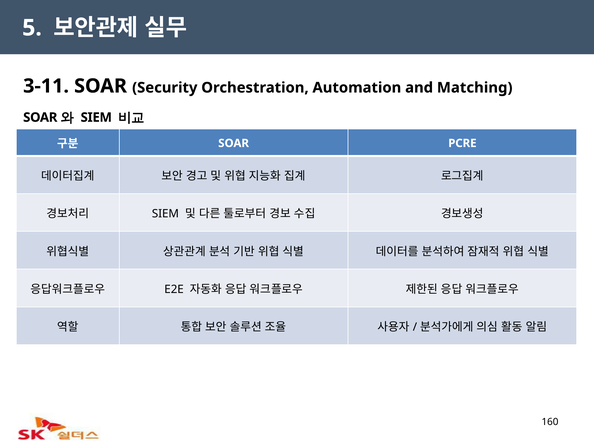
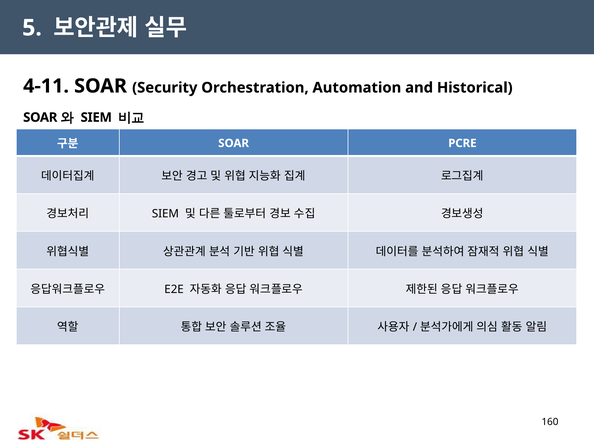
3-11: 3-11 -> 4-11 (46, 86)
Matching: Matching -> Historical (475, 88)
